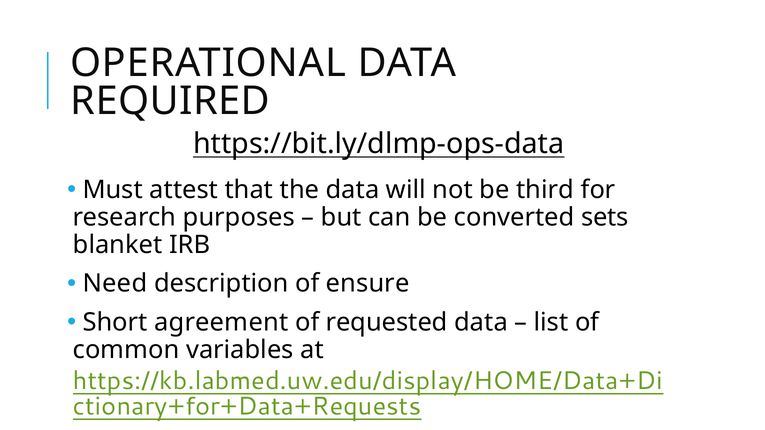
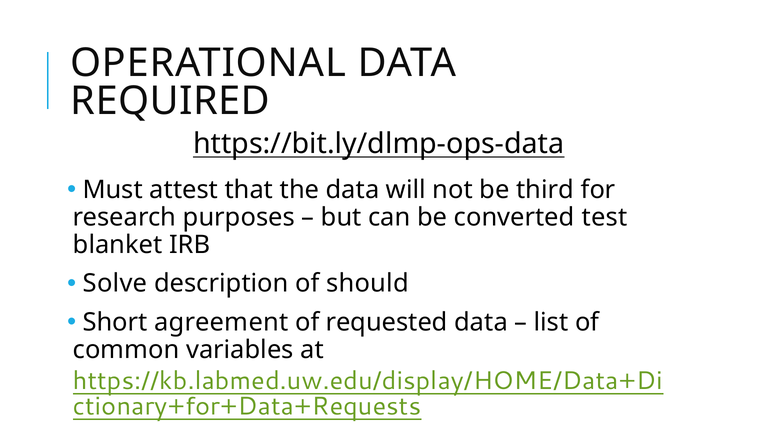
sets: sets -> test (604, 217)
Need: Need -> Solve (115, 284)
ensure: ensure -> should (368, 284)
